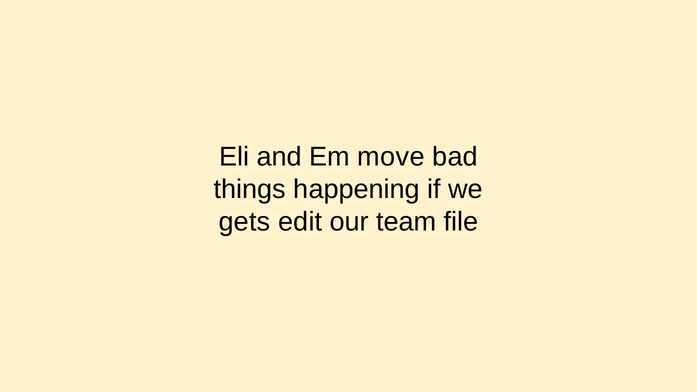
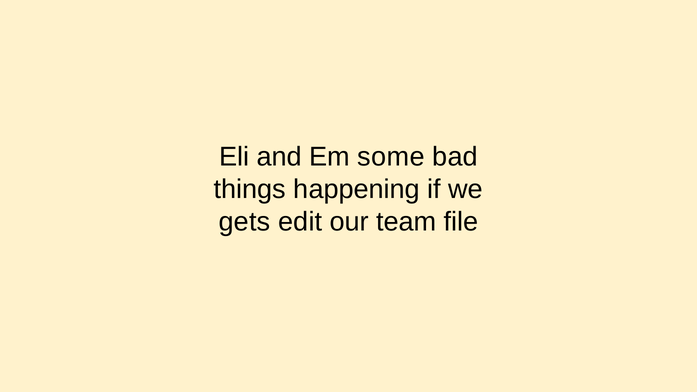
move: move -> some (391, 157)
